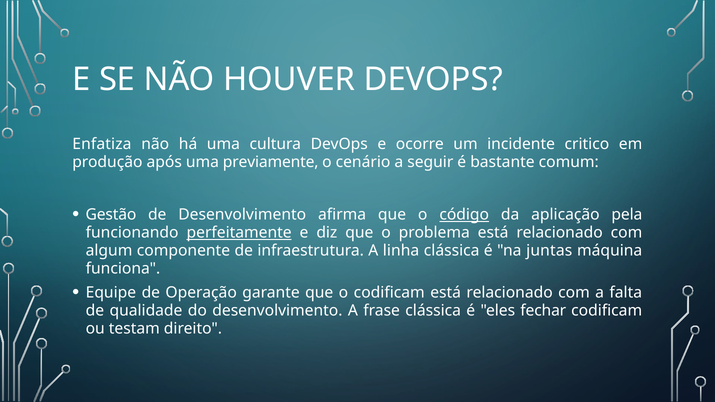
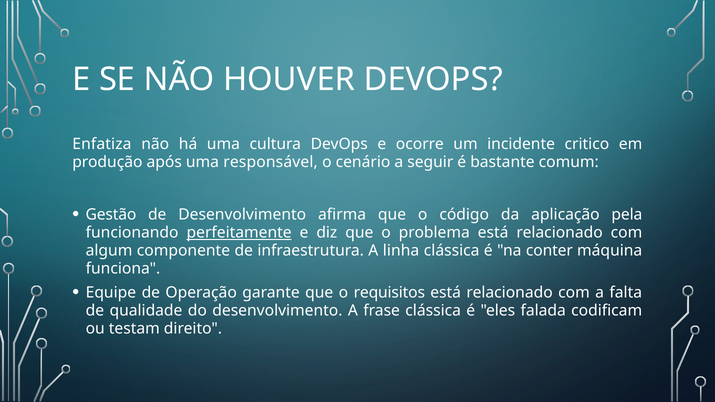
previamente: previamente -> responsável (271, 162)
código underline: present -> none (464, 215)
juntas: juntas -> conter (549, 251)
o codificam: codificam -> requisitos (389, 293)
fechar: fechar -> falada (543, 311)
